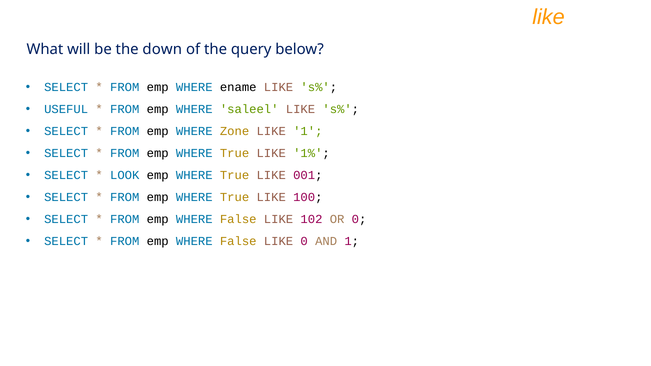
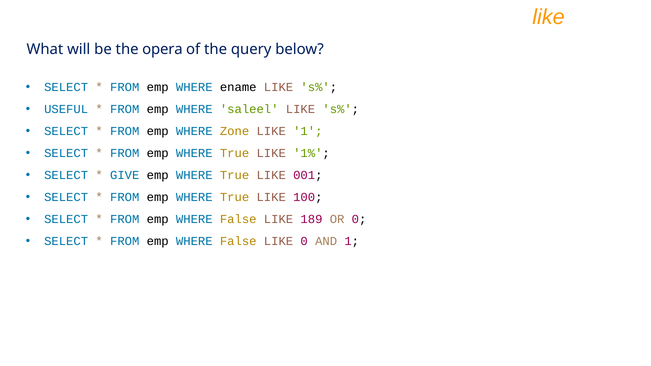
down: down -> opera (162, 49)
LOOK: LOOK -> GIVE (125, 175)
102: 102 -> 189 (311, 219)
